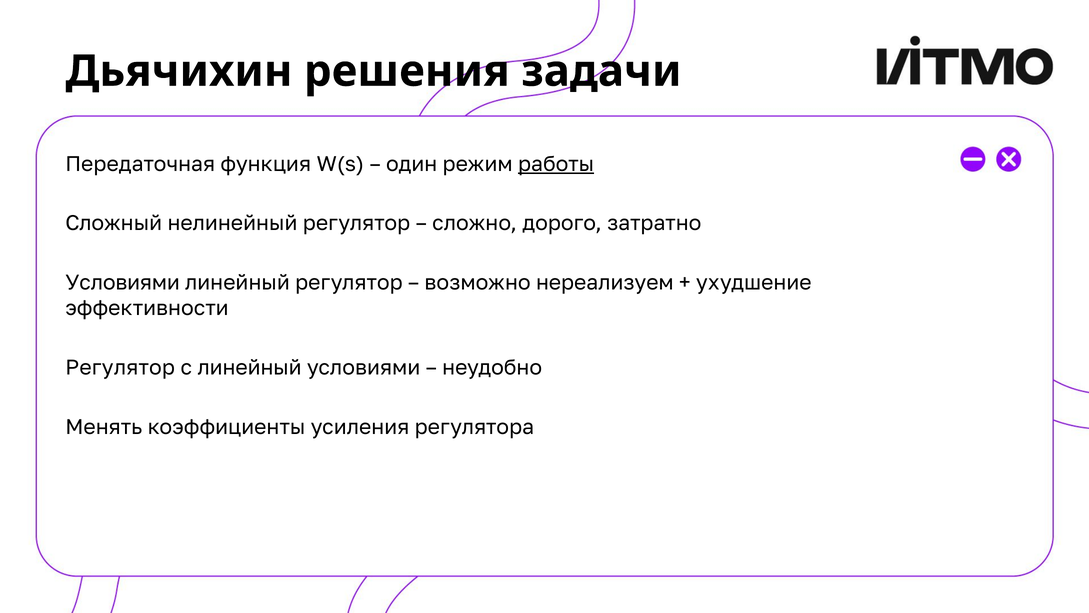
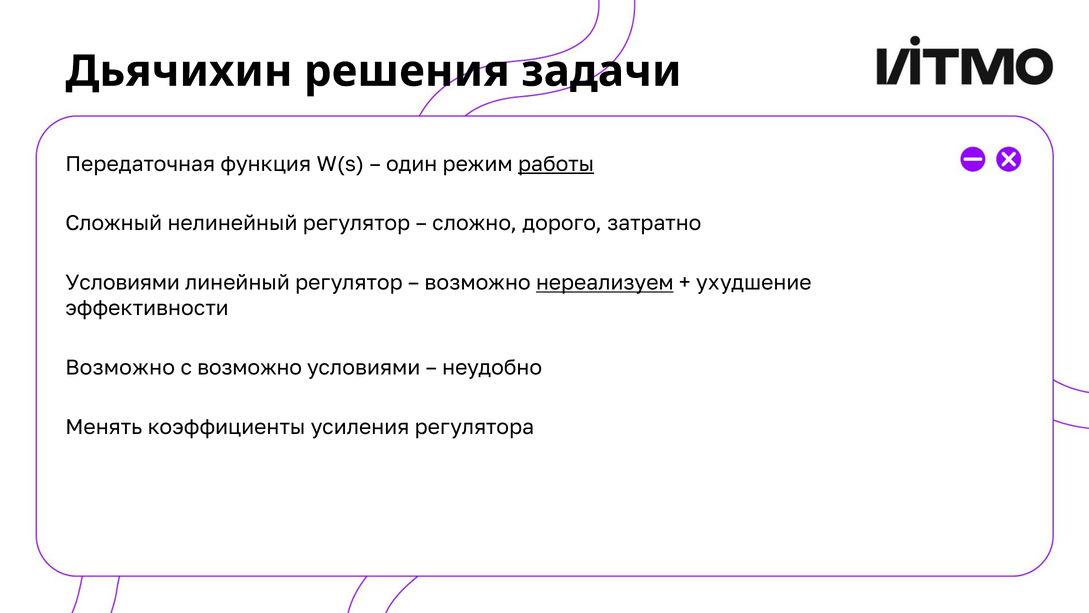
нереализуем underline: none -> present (605, 283)
Регулятор: Регулятор -> Возможно (120, 367)
с линейный: линейный -> возможно (250, 367)
